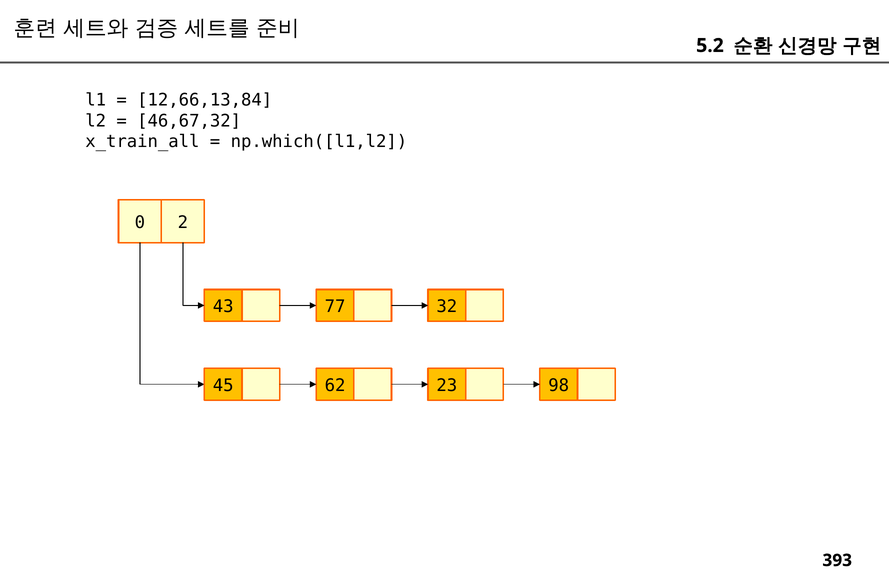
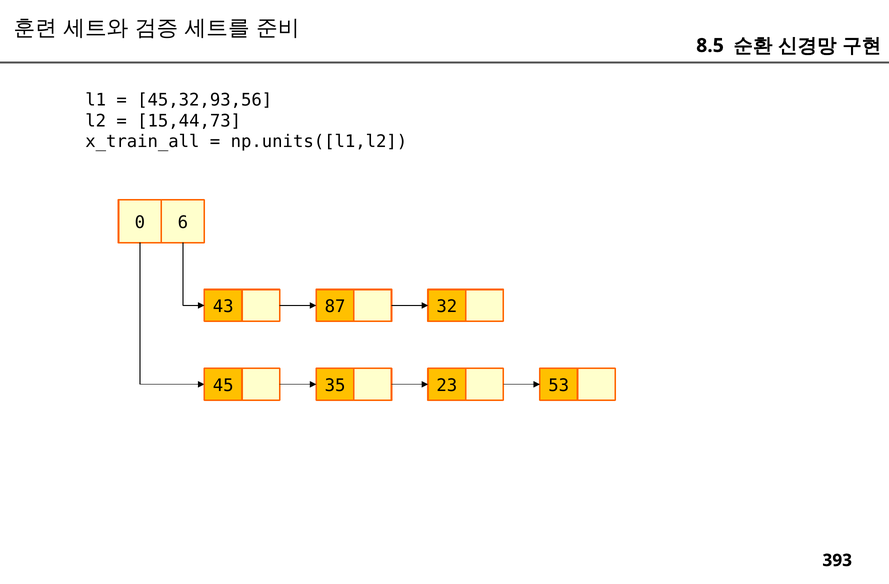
5.2: 5.2 -> 8.5 (710, 46)
12,66,13,84: 12,66,13,84 -> 45,32,93,56 (205, 100)
46,67,32: 46,67,32 -> 15,44,73 (189, 121)
np.which([l1,l2: np.which([l1,l2 -> np.units([l1,l2 (319, 142)
2: 2 -> 6 (183, 222)
77: 77 -> 87 (335, 307)
62: 62 -> 35 (335, 385)
98: 98 -> 53 (559, 385)
